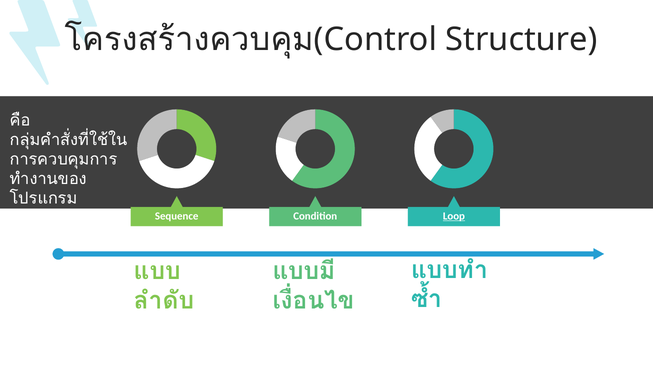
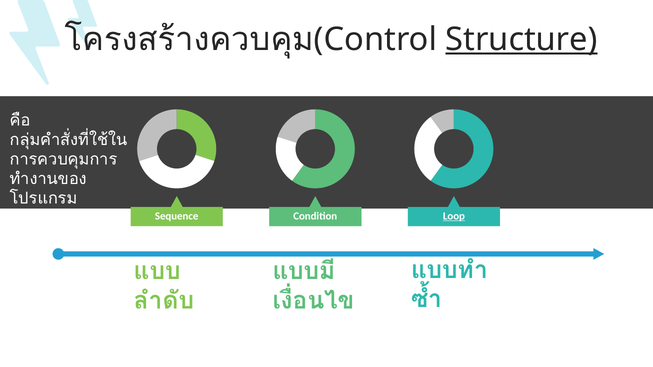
Structure underline: none -> present (521, 39)
